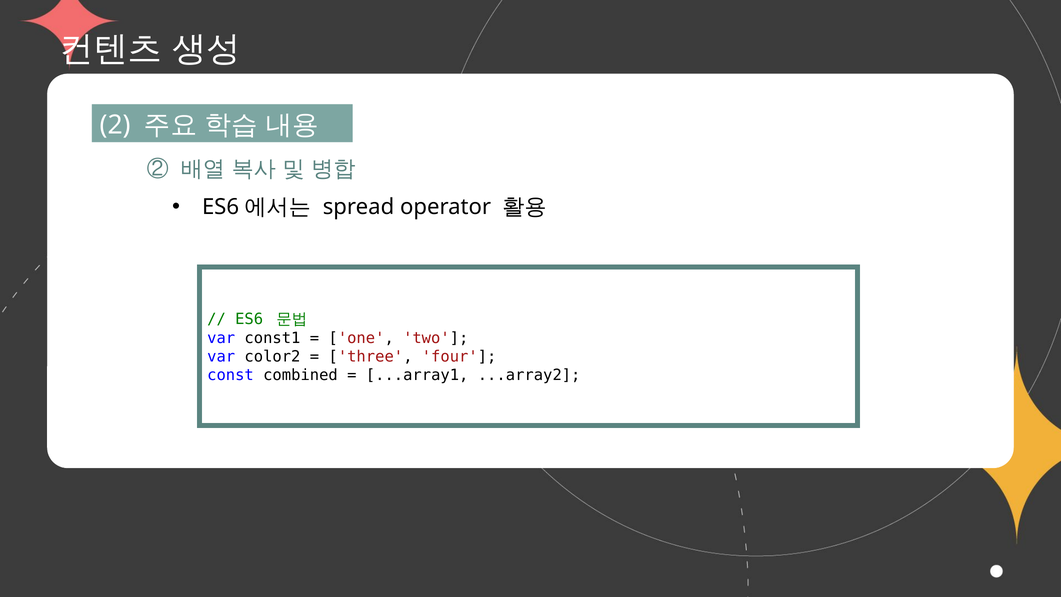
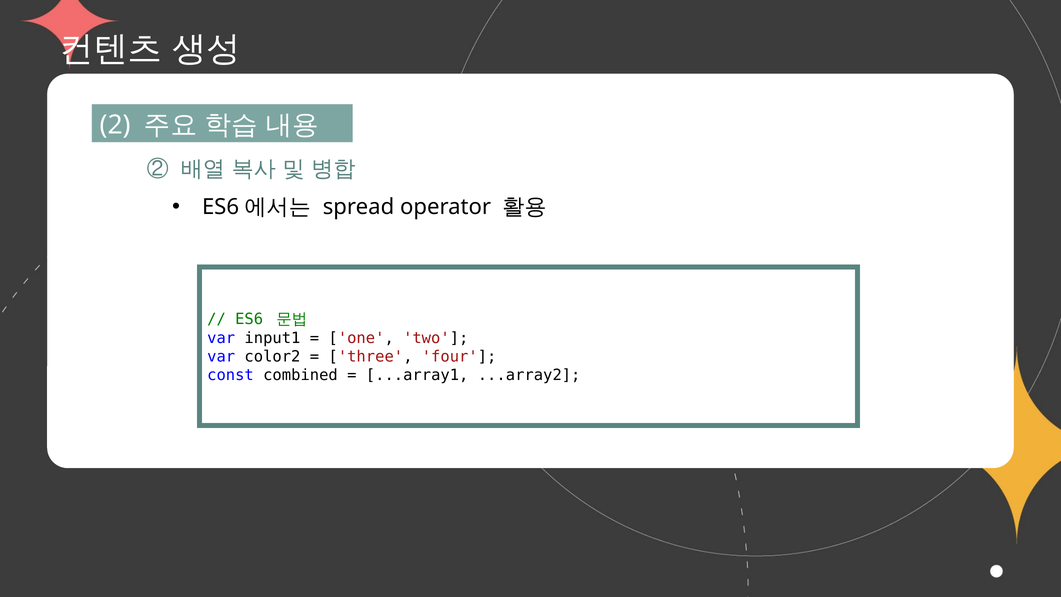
const1: const1 -> input1 (272, 338)
